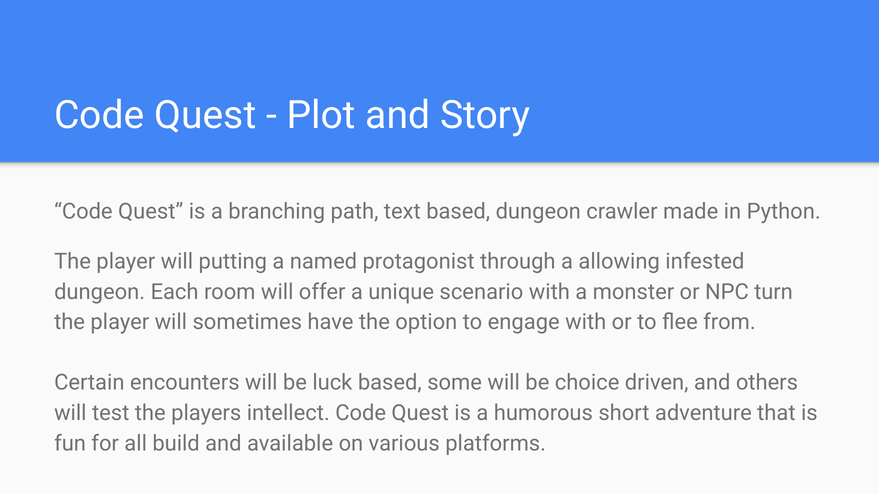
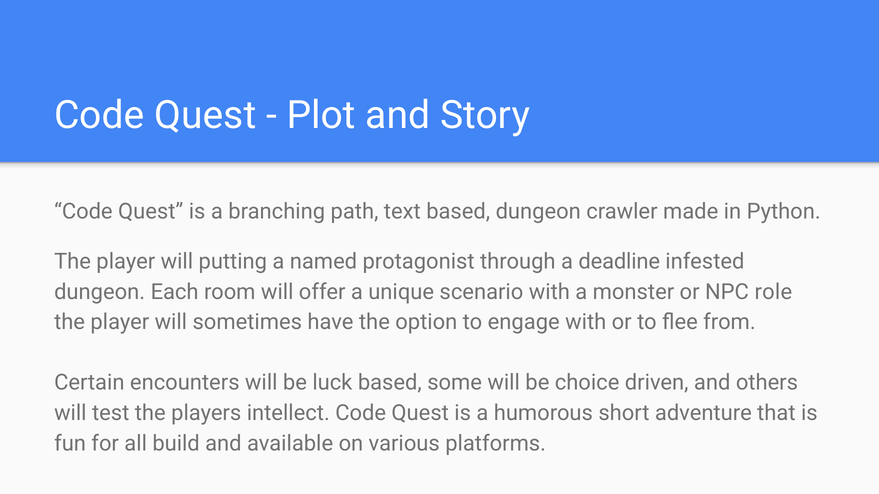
allowing: allowing -> deadline (619, 262)
turn: turn -> role (773, 292)
